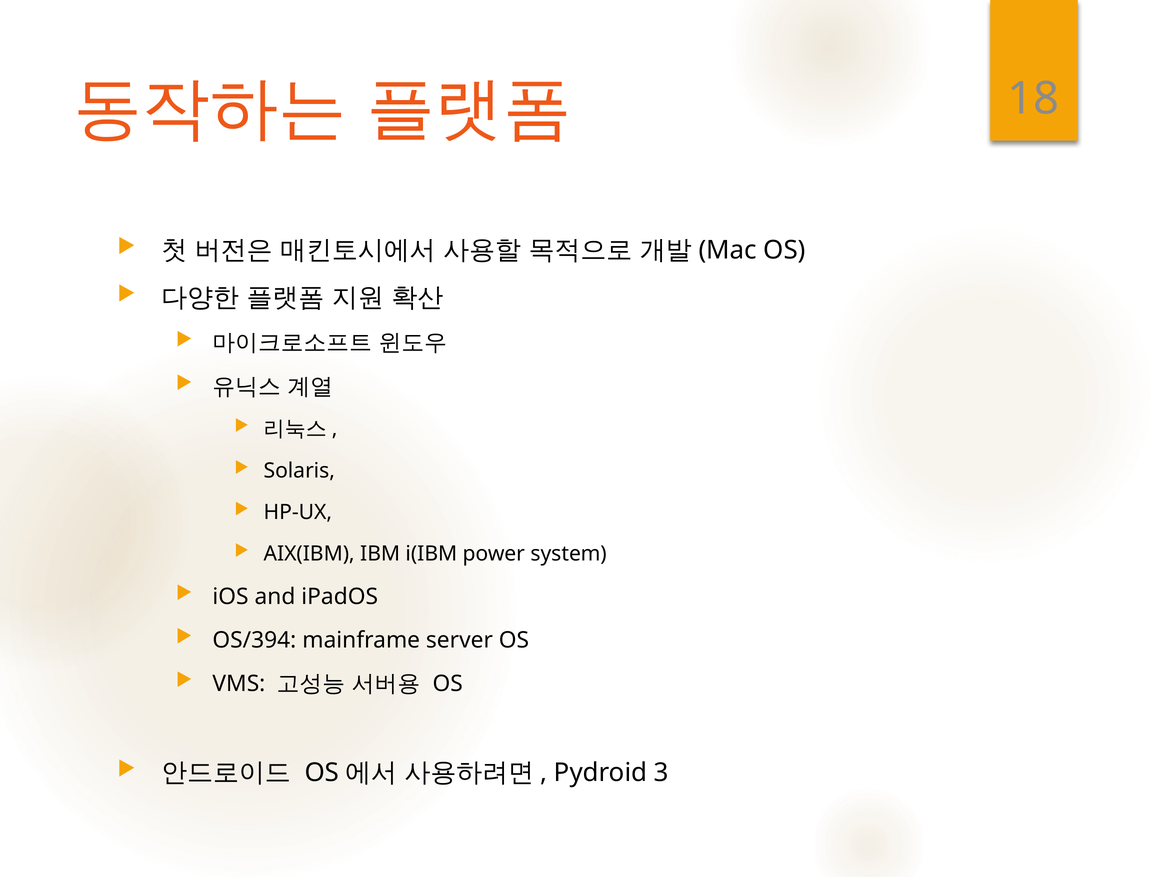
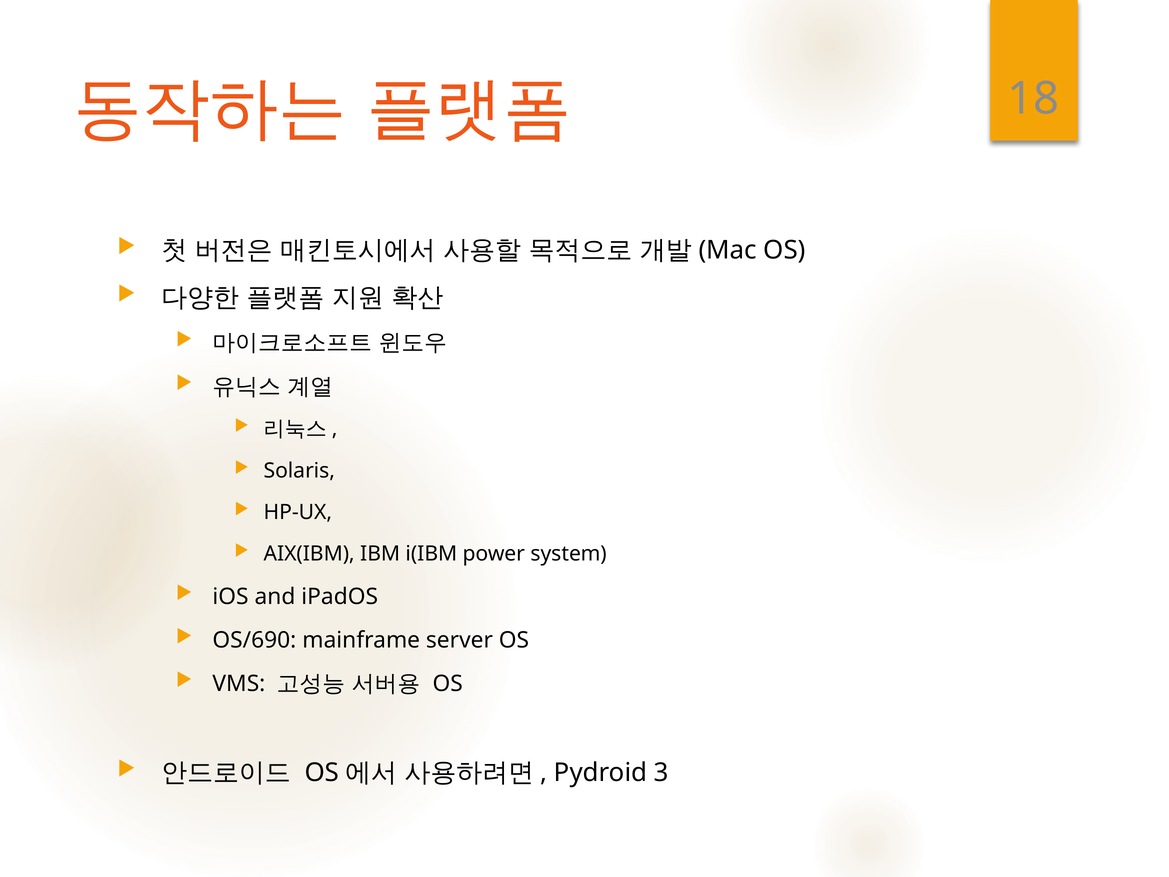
OS/394: OS/394 -> OS/690 (254, 640)
